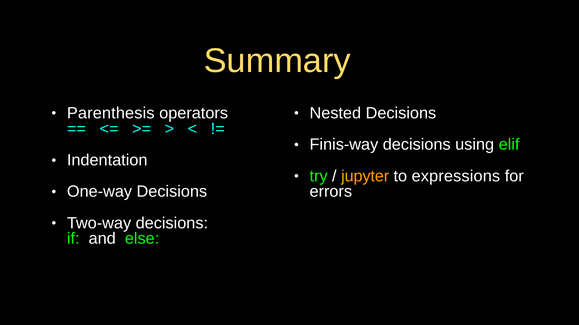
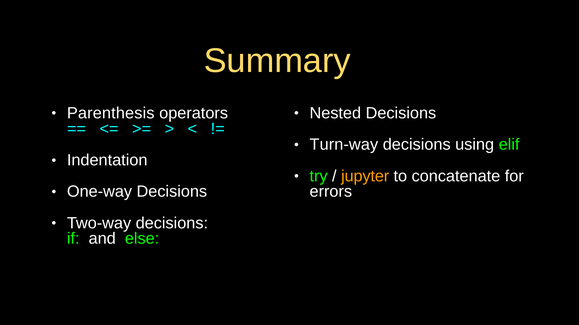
Finis-way: Finis-way -> Turn-way (344, 145)
expressions: expressions -> concatenate (456, 176)
